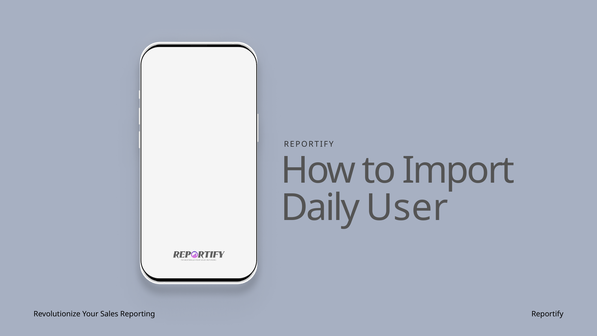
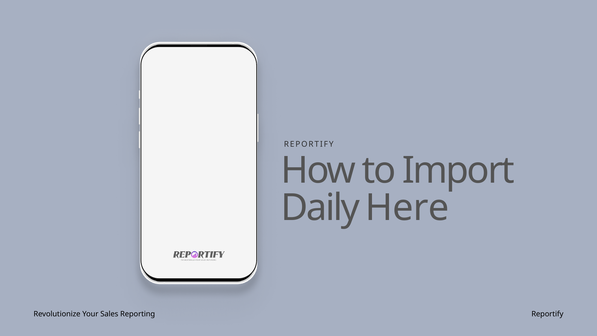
User: User -> Here (407, 208)
